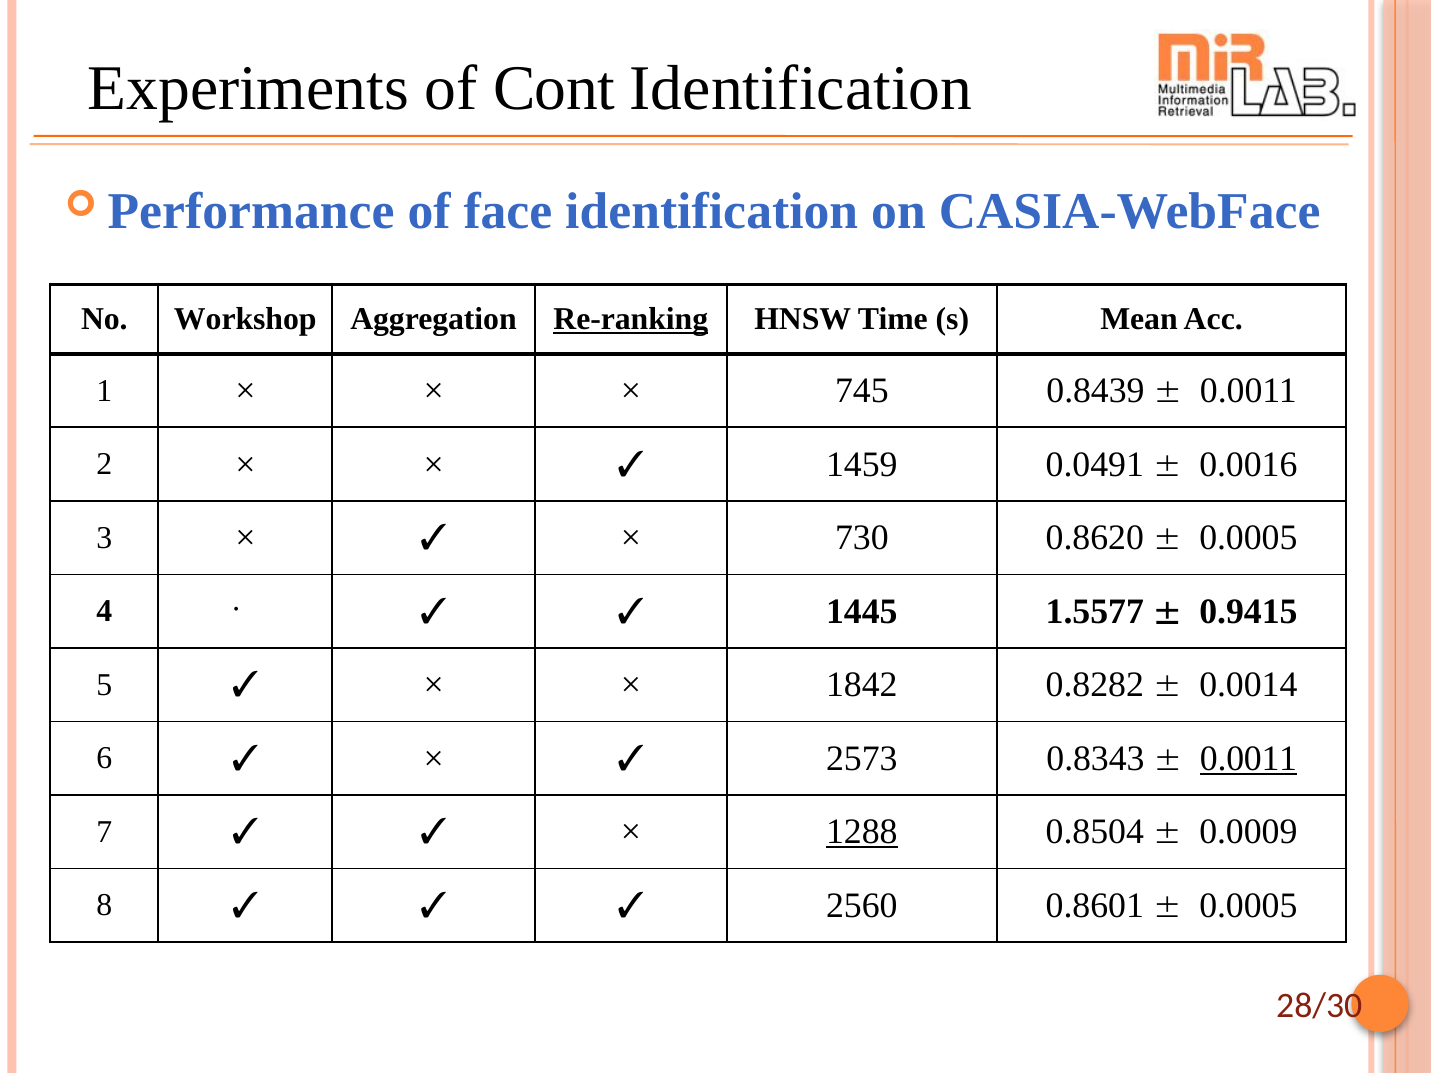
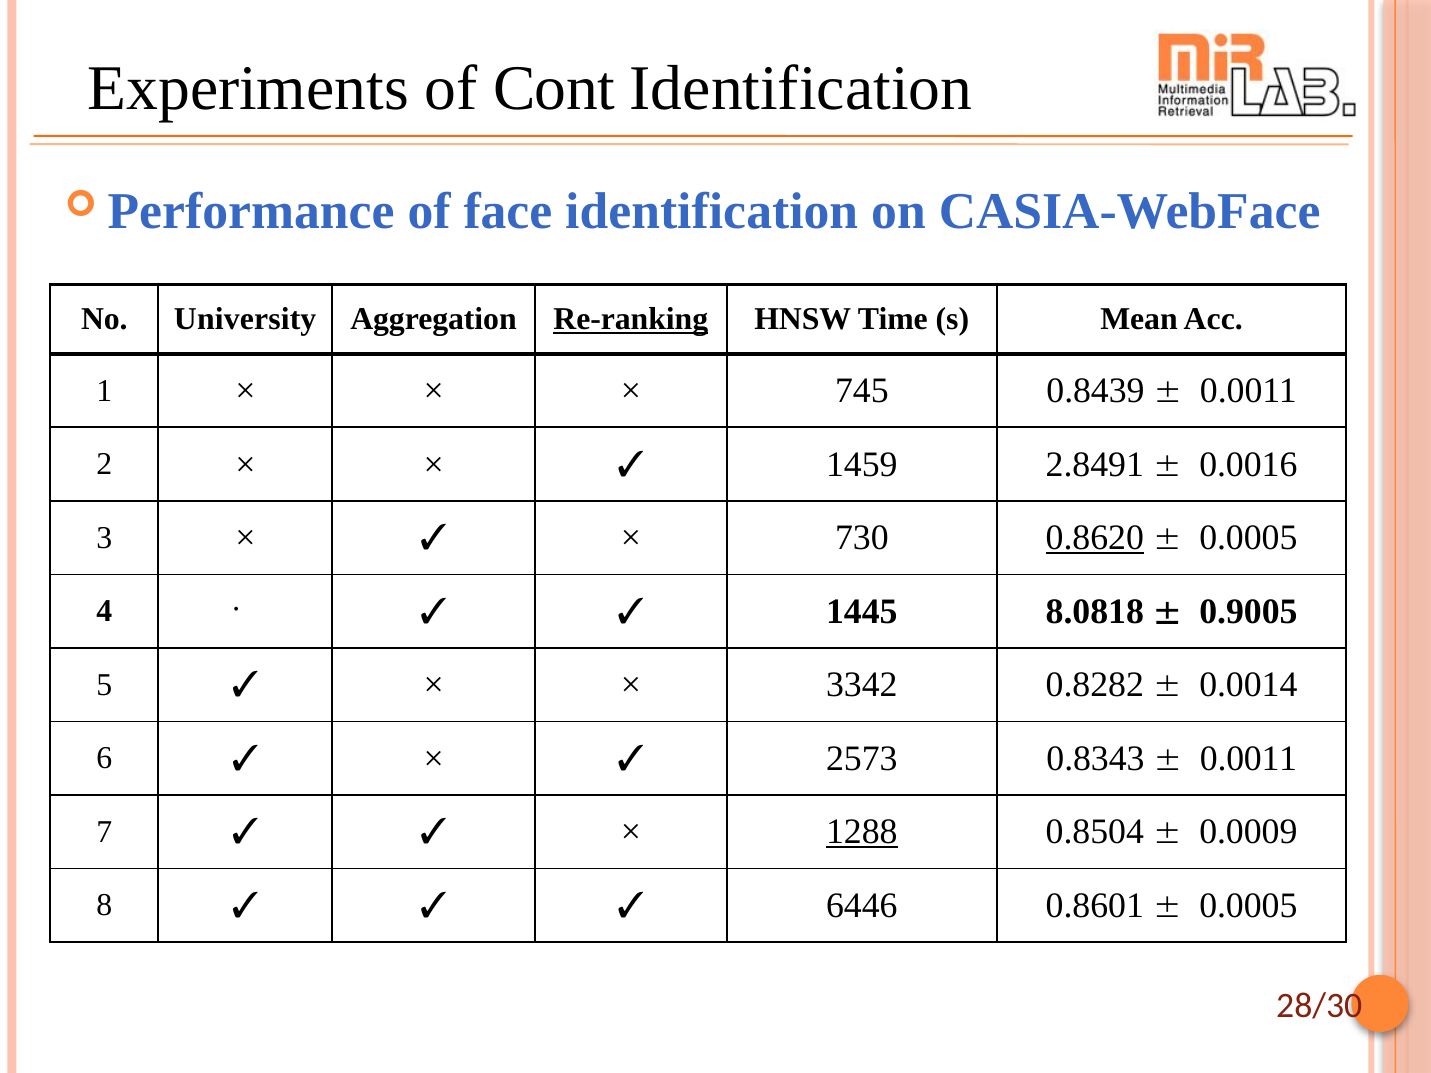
Workshop: Workshop -> University (245, 319)
0.0491: 0.0491 -> 2.8491 (1095, 465)
0.8620 underline: none -> present (1095, 538)
1.5577: 1.5577 -> 8.0818 (1095, 612)
0.9415: 0.9415 -> 0.9005 (1248, 612)
1842: 1842 -> 3342 (862, 685)
0.0011 underline: present -> none (1249, 759)
2560: 2560 -> 6446 (862, 906)
